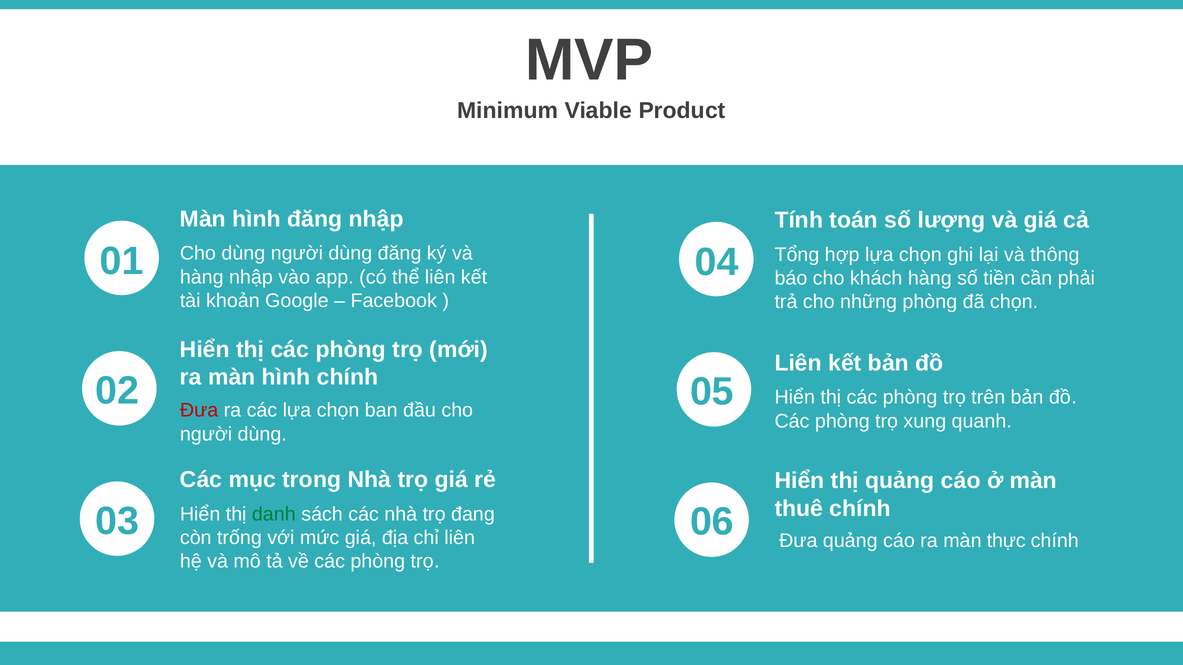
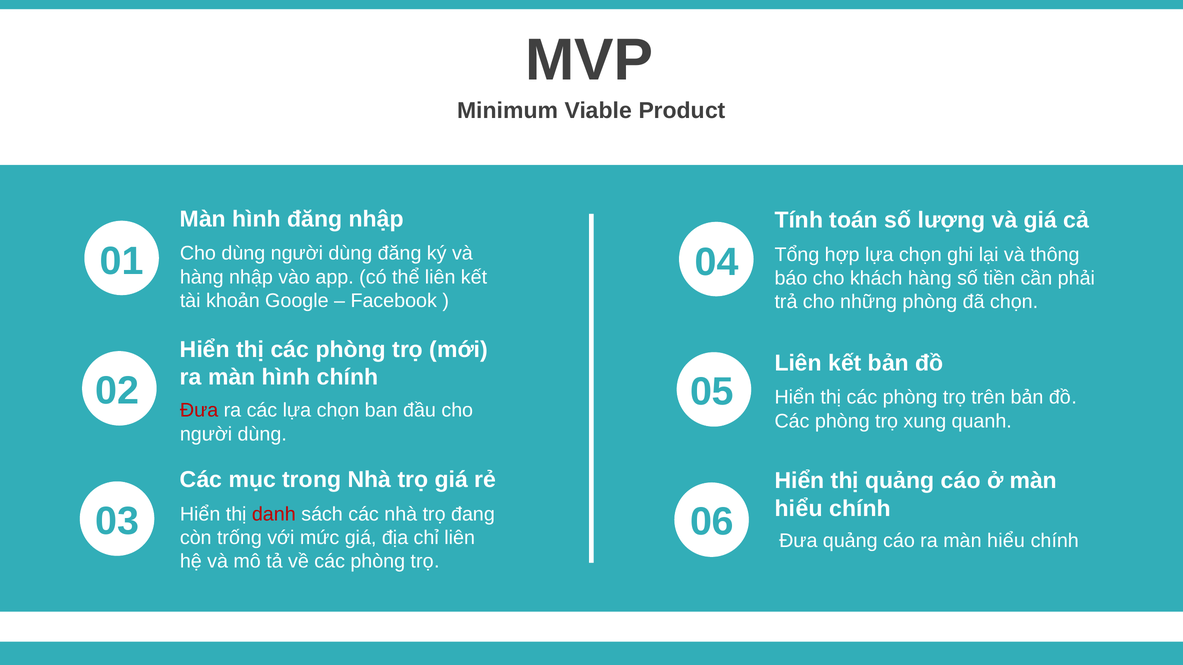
thuê: thuê -> hiểu (799, 509)
danh colour: green -> red (274, 515)
ra màn thực: thực -> hiểu (1006, 541)
